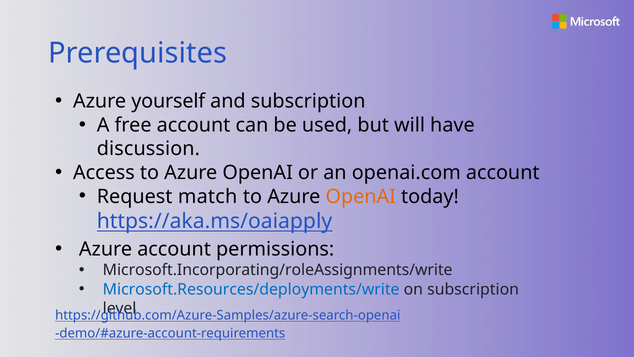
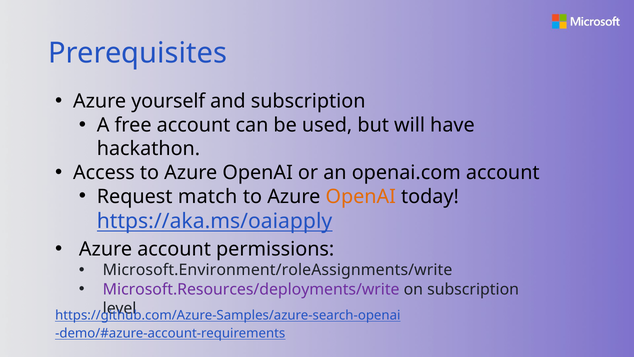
discussion: discussion -> hackathon (148, 149)
Microsoft.Incorporating/roleAssignments/write: Microsoft.Incorporating/roleAssignments/write -> Microsoft.Environment/roleAssignments/write (278, 270)
Microsoft.Resources/deployments/write colour: blue -> purple (251, 289)
